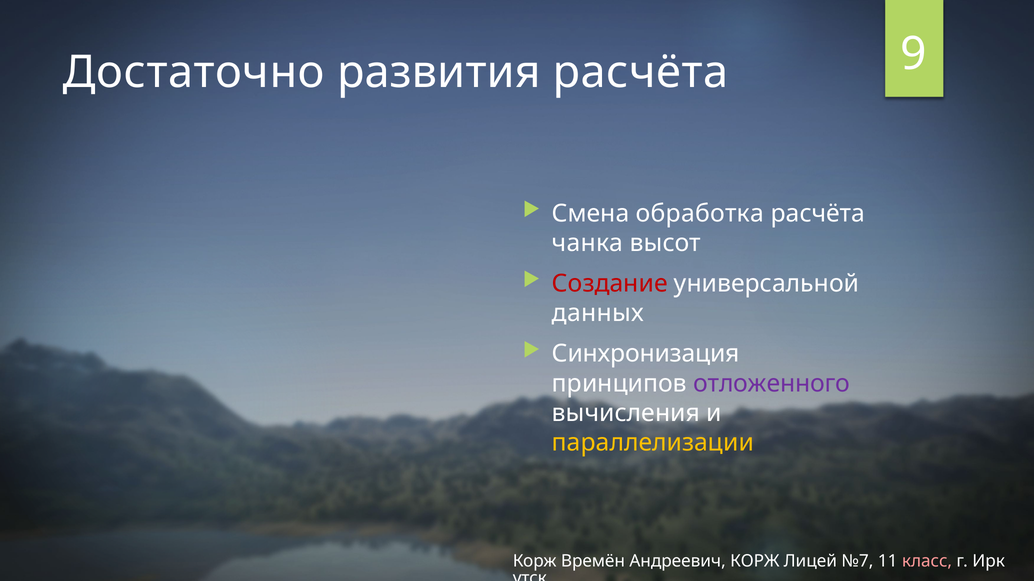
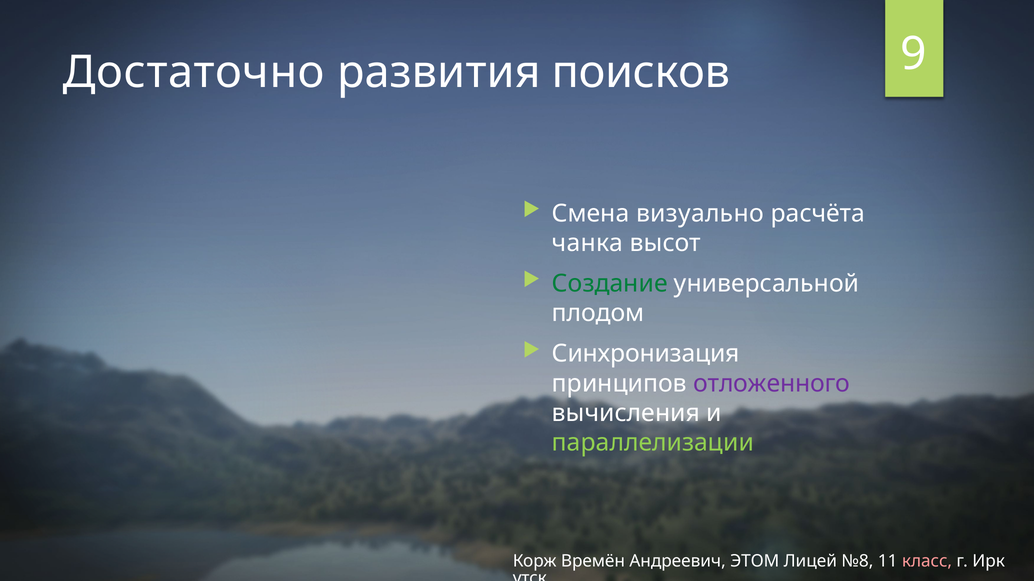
развития расчёта: расчёта -> поисков (641, 73)
обработка: обработка -> визуально (700, 214)
Создание colour: red -> green (610, 284)
данных: данных -> плодом (598, 314)
параллелизации colour: yellow -> light green (653, 443)
Андреевич КОРЖ: КОРЖ -> ЭТОМ (755, 562)
№7: №7 -> №8 (857, 562)
